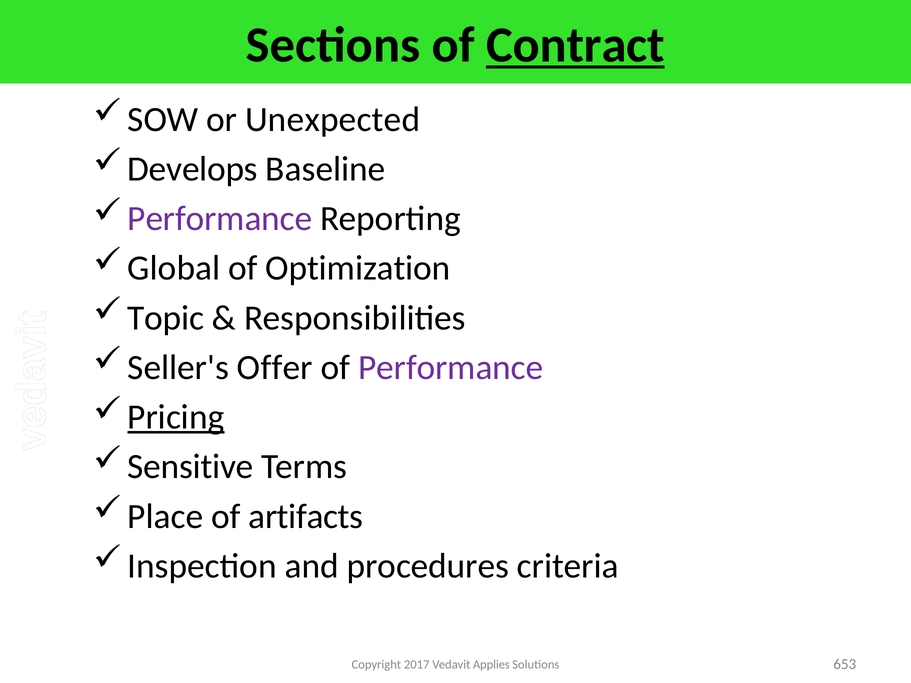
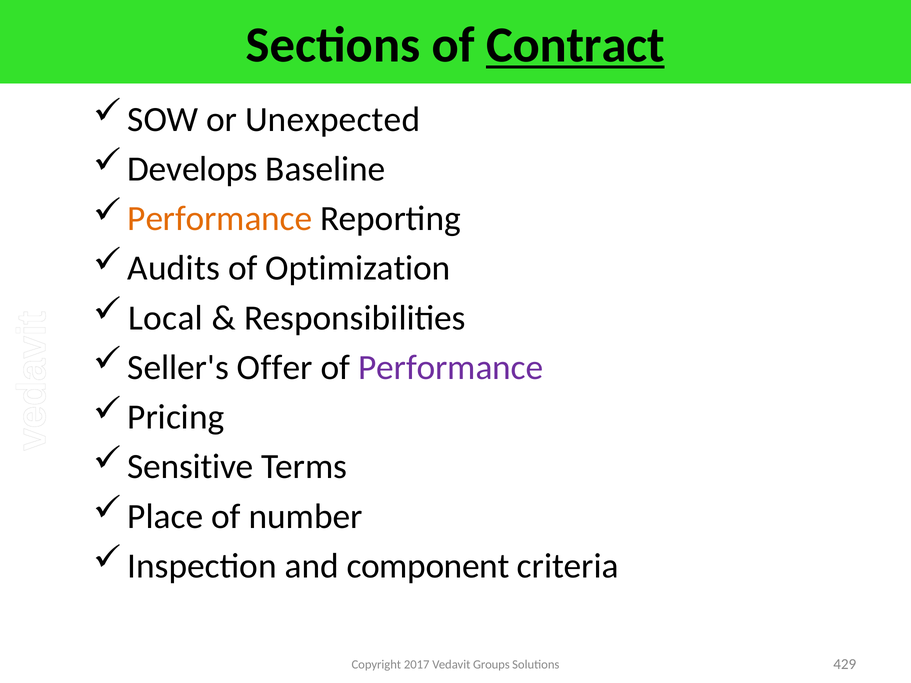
Performance colour: purple -> orange (220, 219)
Global: Global -> Audits (174, 268)
Topic: Topic -> Local (166, 318)
Pricing underline: present -> none (176, 417)
artifacts: artifacts -> number (306, 517)
procedures: procedures -> component (428, 566)
Applies: Applies -> Groups (491, 665)
653: 653 -> 429 (845, 665)
